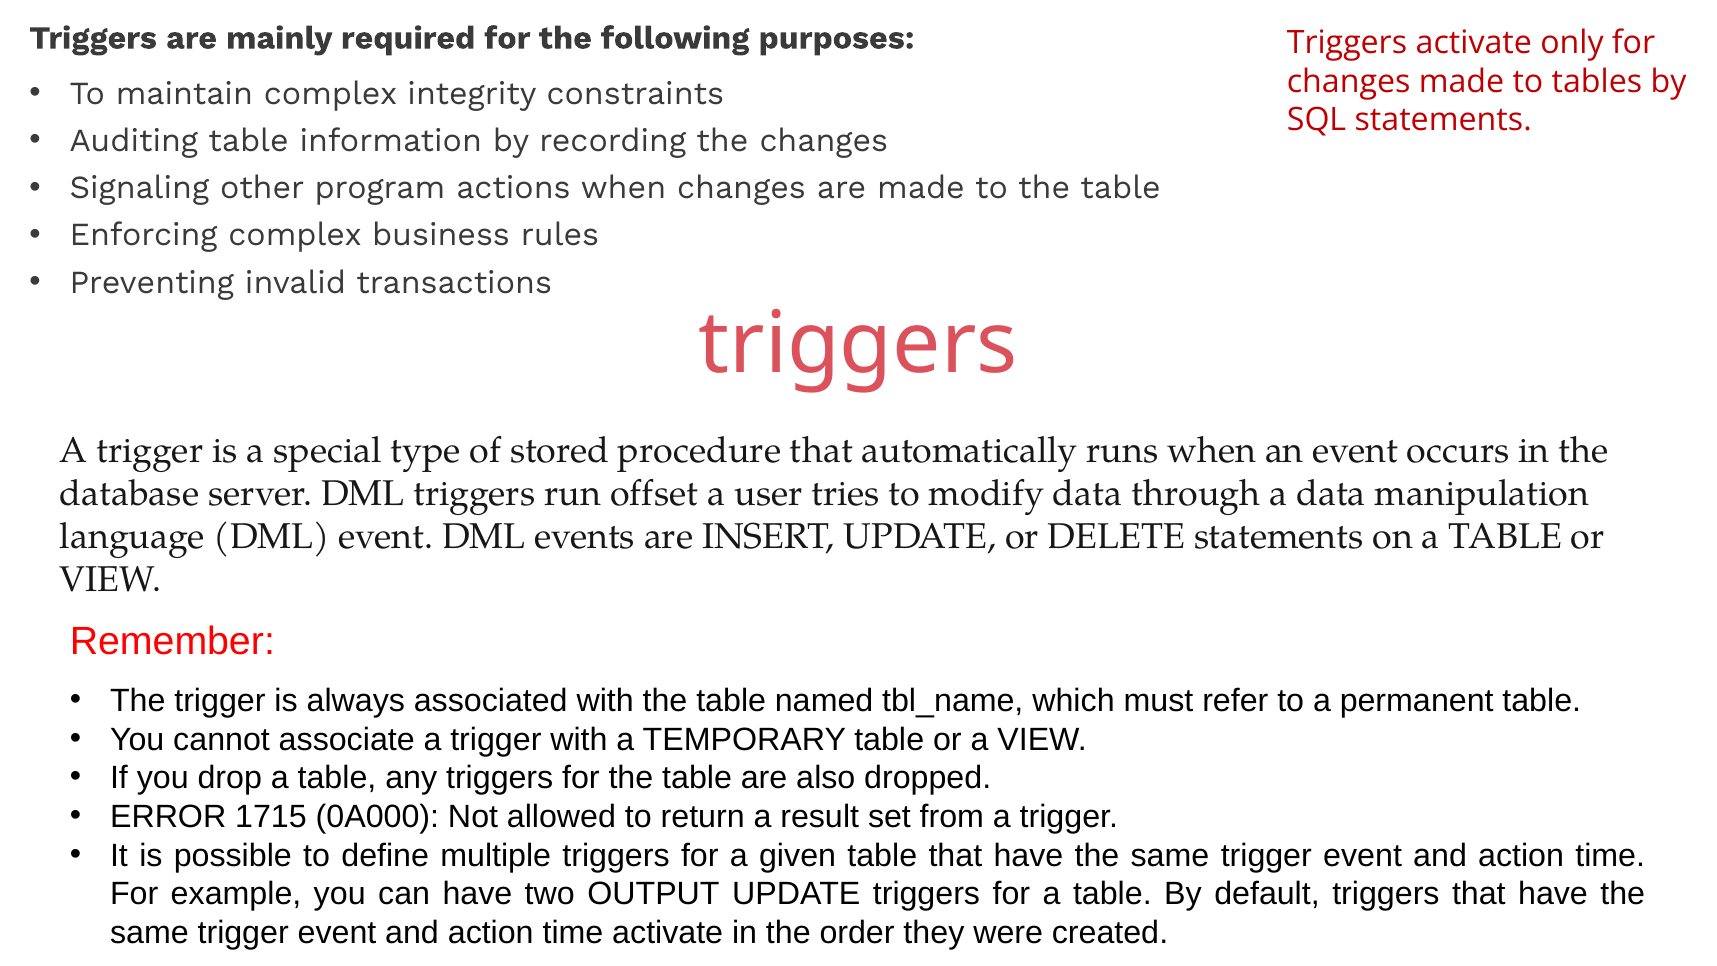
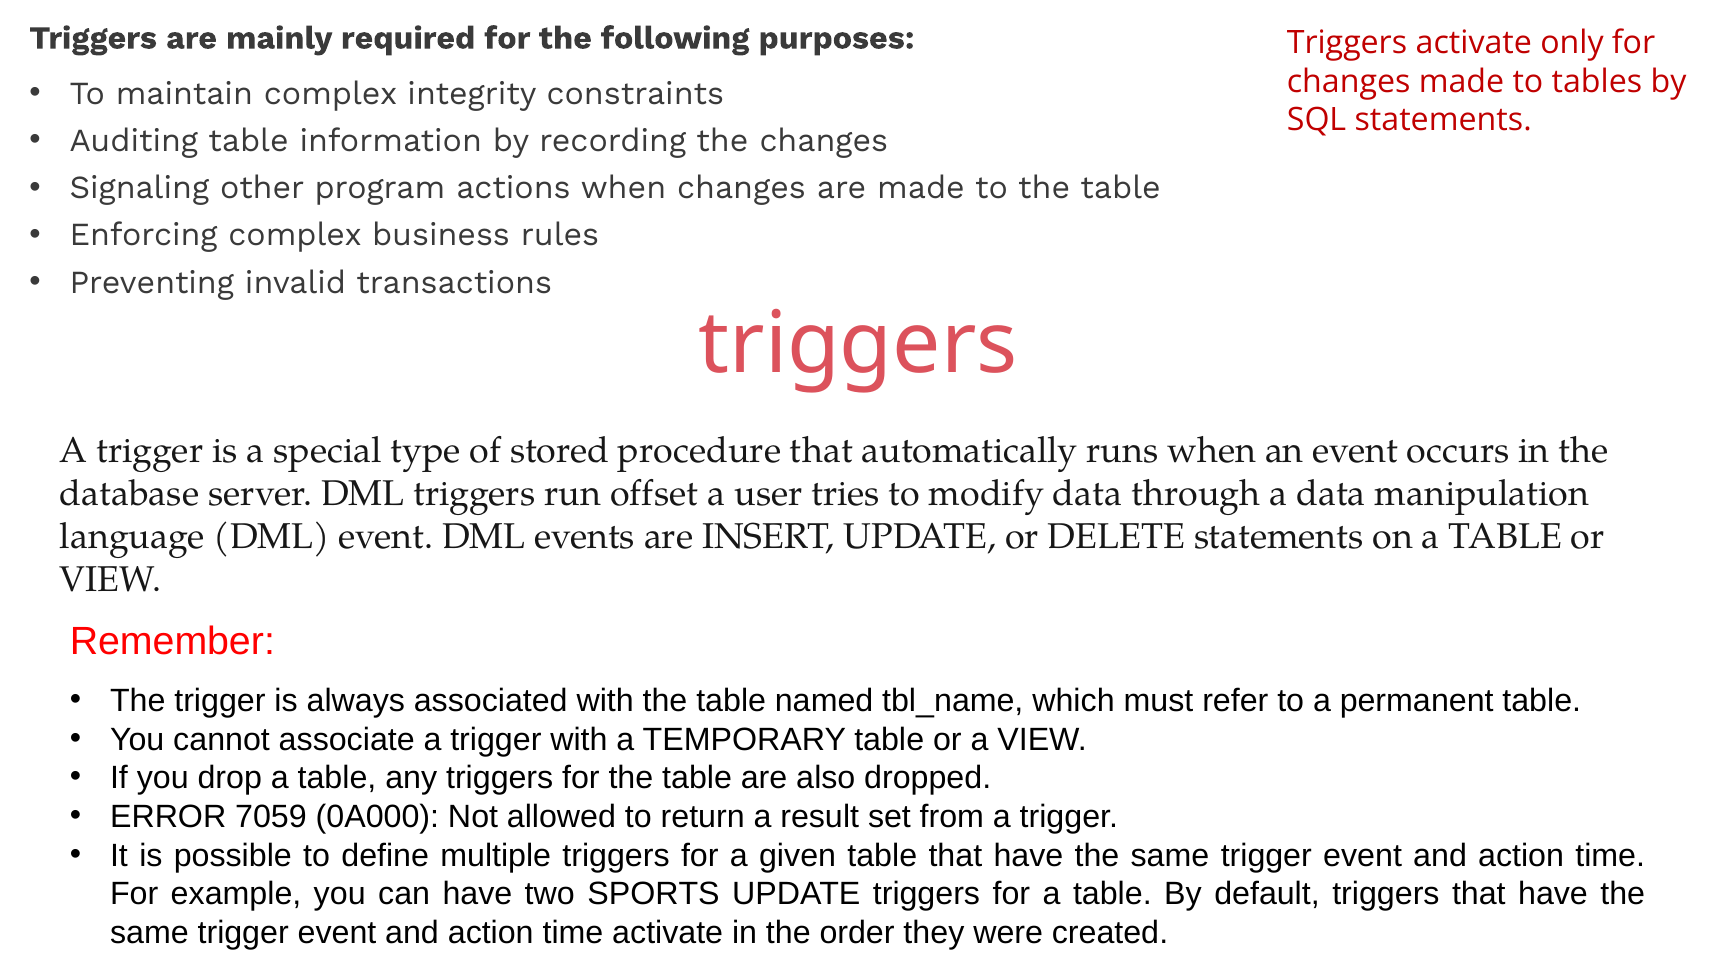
1715: 1715 -> 7059 (271, 817)
OUTPUT: OUTPUT -> SPORTS (654, 894)
